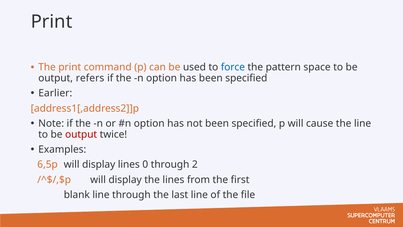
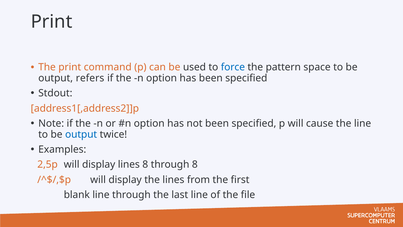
Earlier: Earlier -> Stdout (55, 93)
output colour: red -> blue (81, 134)
6,5p: 6,5p -> 2,5p (48, 164)
lines 0: 0 -> 8 (145, 164)
through 2: 2 -> 8 (195, 164)
